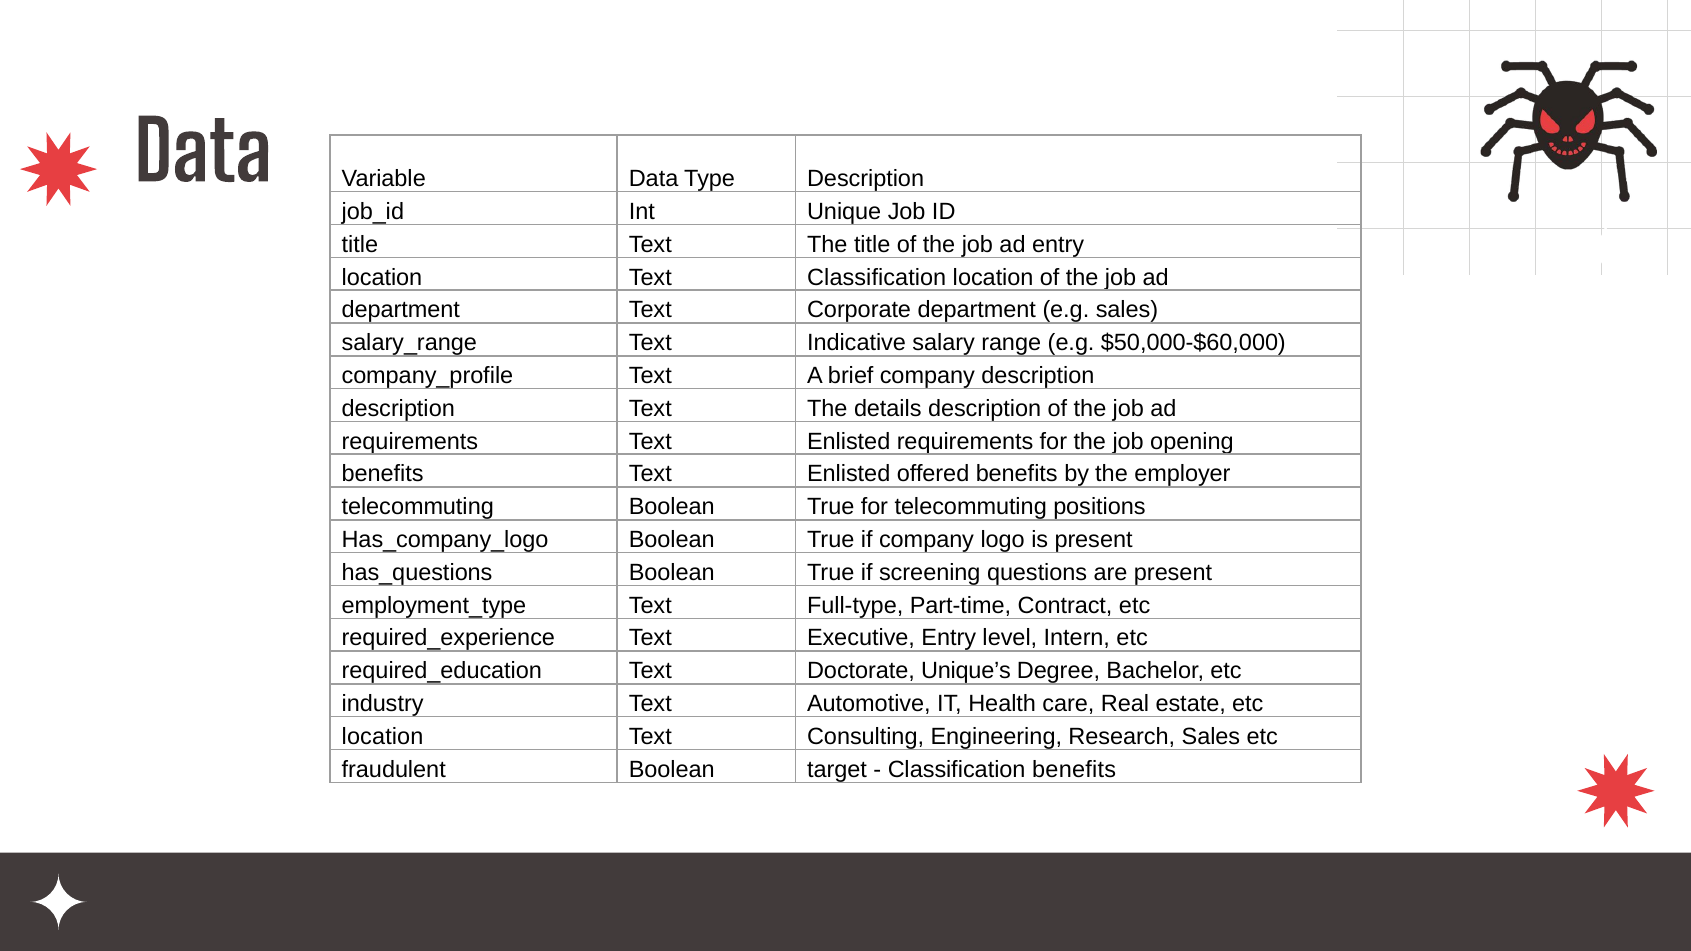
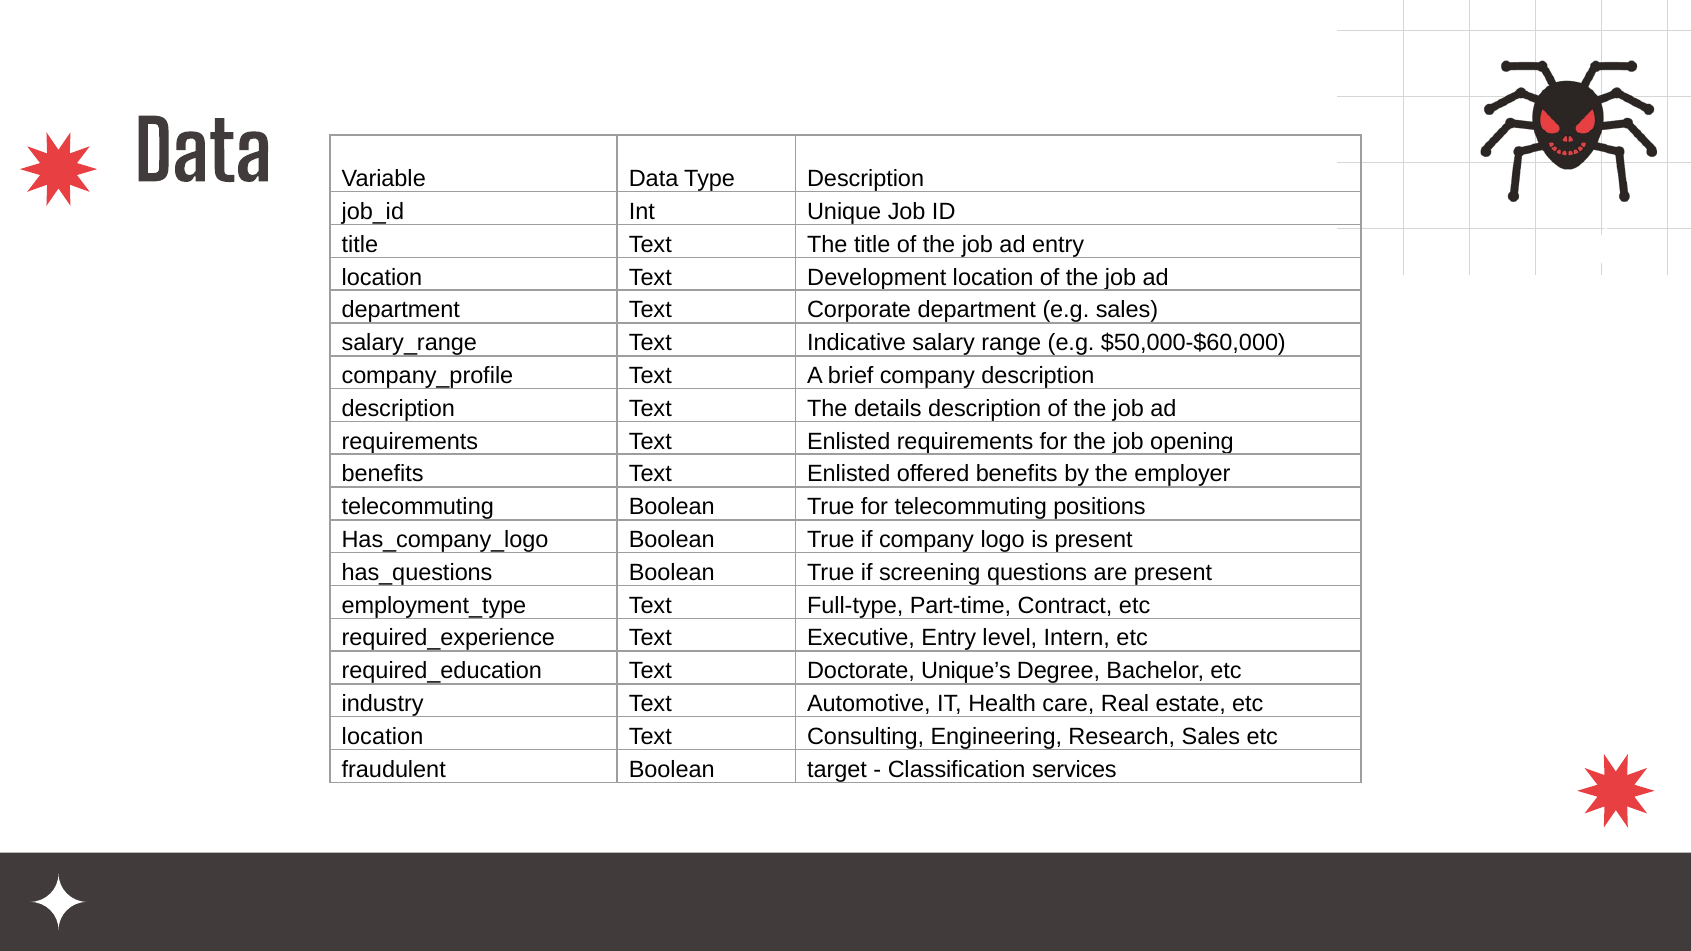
Text Classification: Classification -> Development (877, 277)
Classification benefits: benefits -> services (1074, 770)
